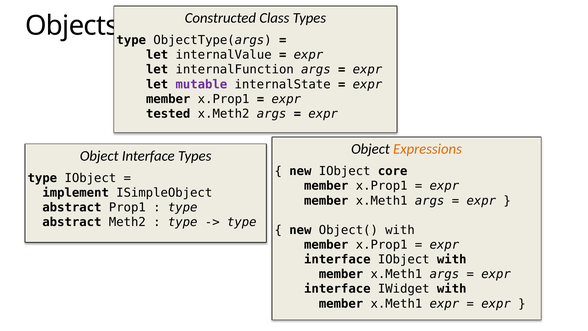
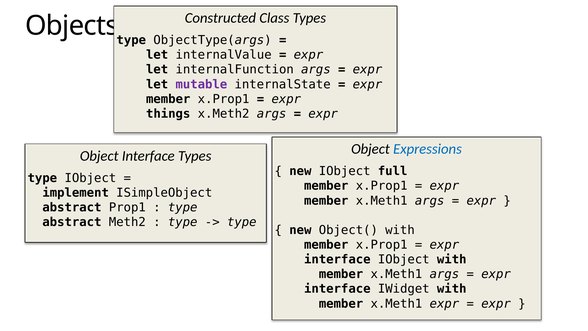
tested: tested -> things (168, 114)
Expressions colour: orange -> blue (427, 149)
core: core -> full (393, 171)
